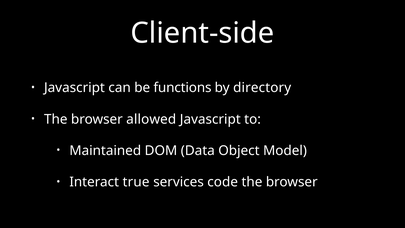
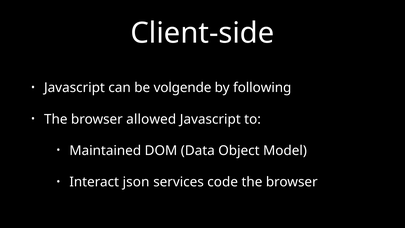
functions: functions -> volgende (182, 88)
directory: directory -> following (262, 88)
true: true -> json (136, 182)
